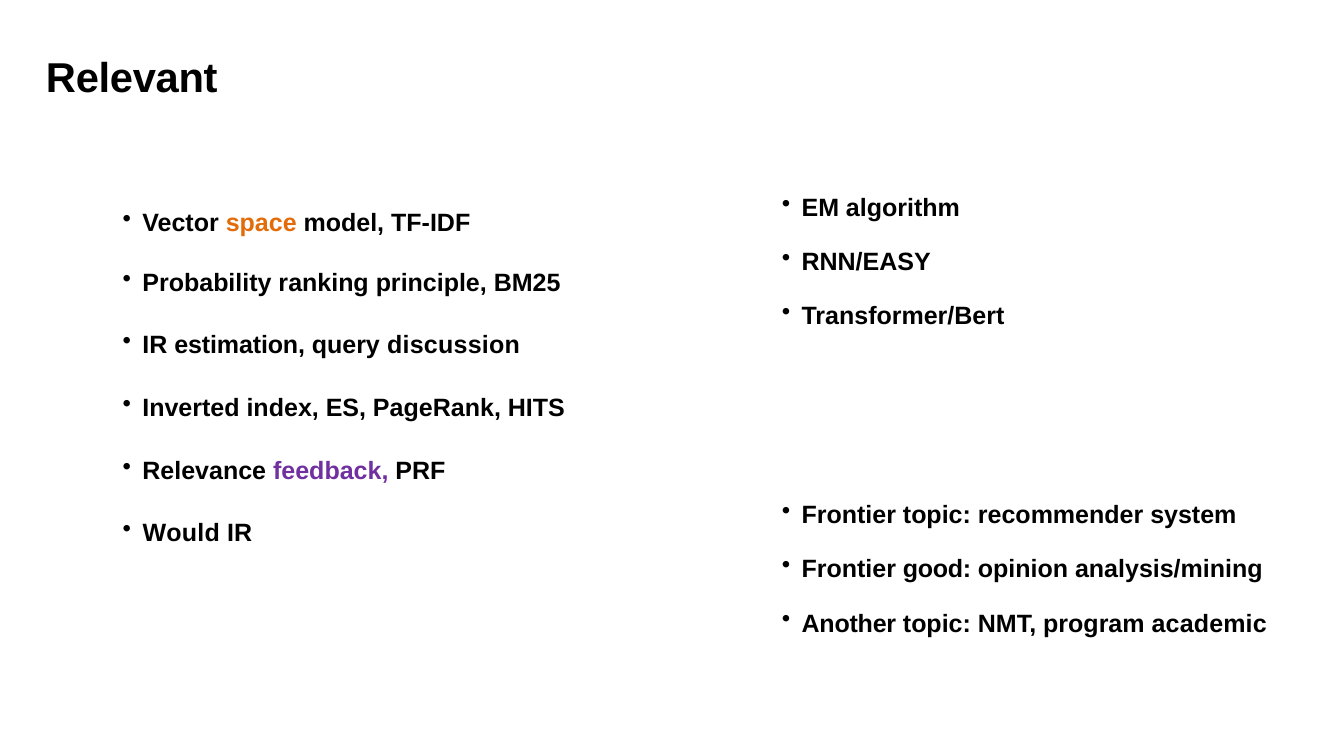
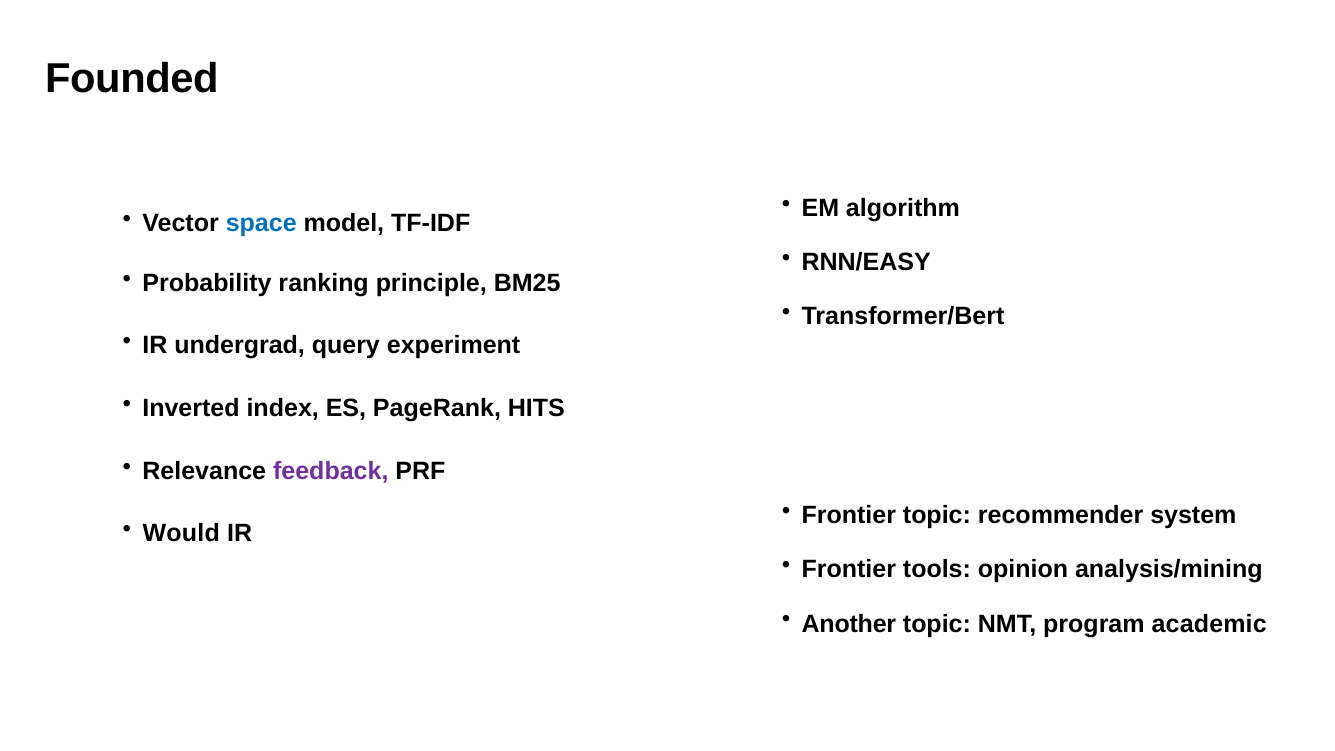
Relevant: Relevant -> Founded (132, 78)
space colour: orange -> blue (261, 223)
estimation: estimation -> undergrad (240, 346)
discussion: discussion -> experiment (454, 346)
good: good -> tools (937, 570)
